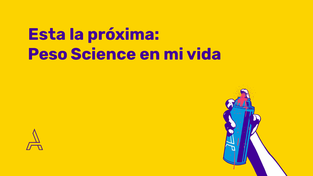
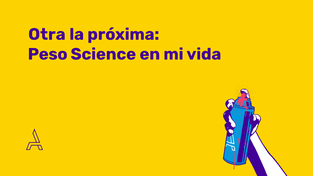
Esta: Esta -> Otra (47, 34)
